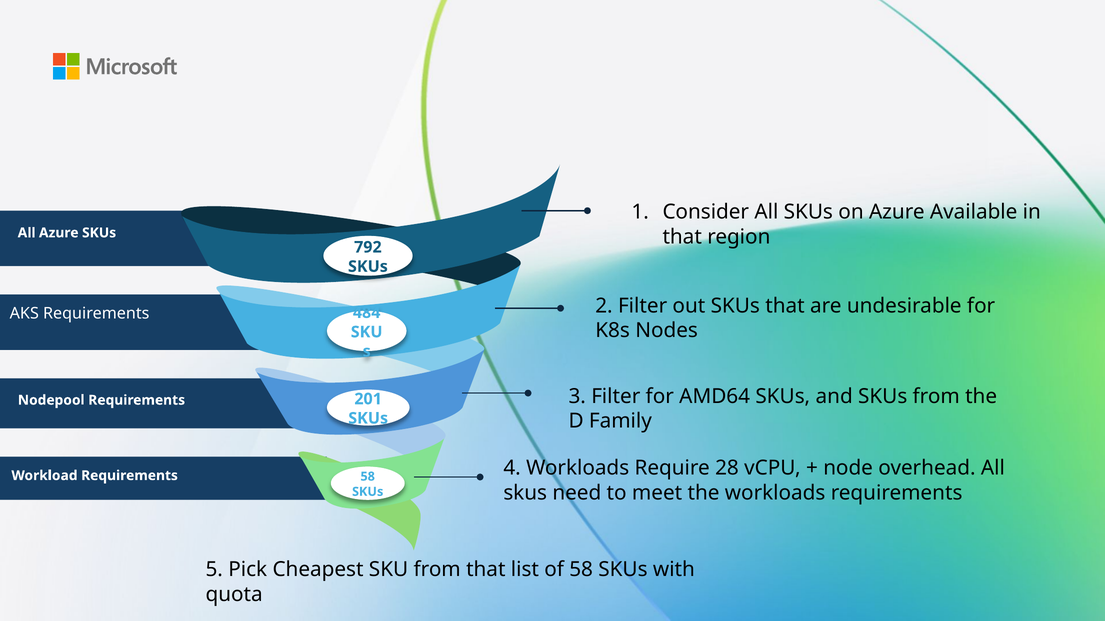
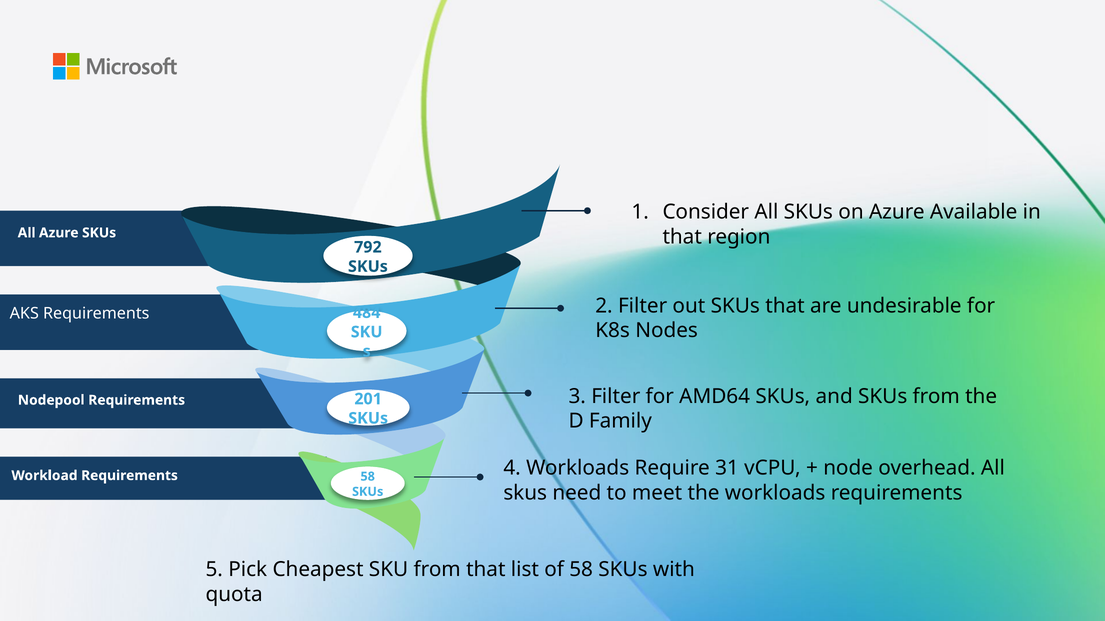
28: 28 -> 31 (727, 468)
